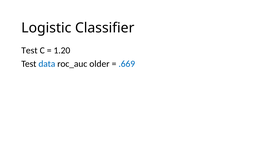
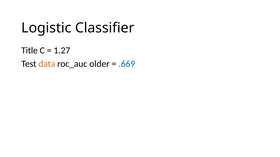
Test: Test -> Title (30, 51)
1.20: 1.20 -> 1.27 (62, 51)
data colour: blue -> orange (47, 64)
